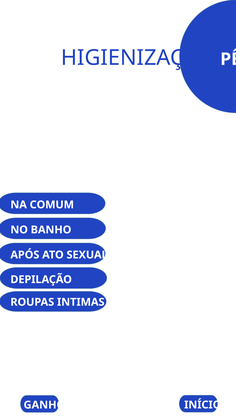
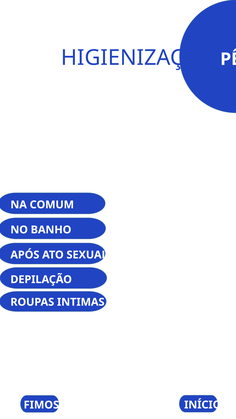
GANHO: GANHO -> FIMOSE (44, 405)
